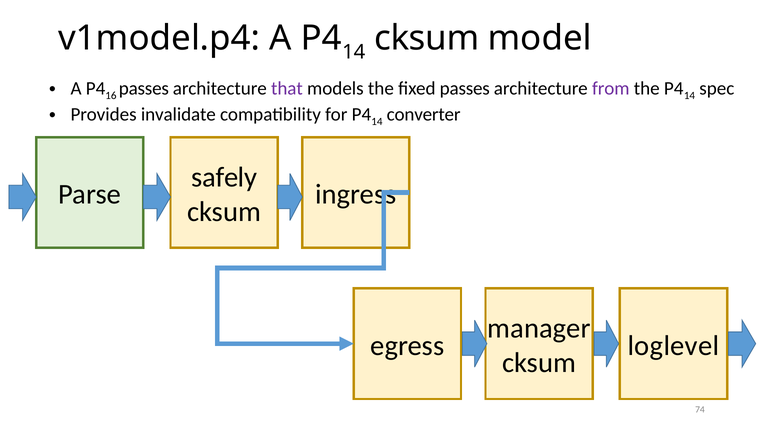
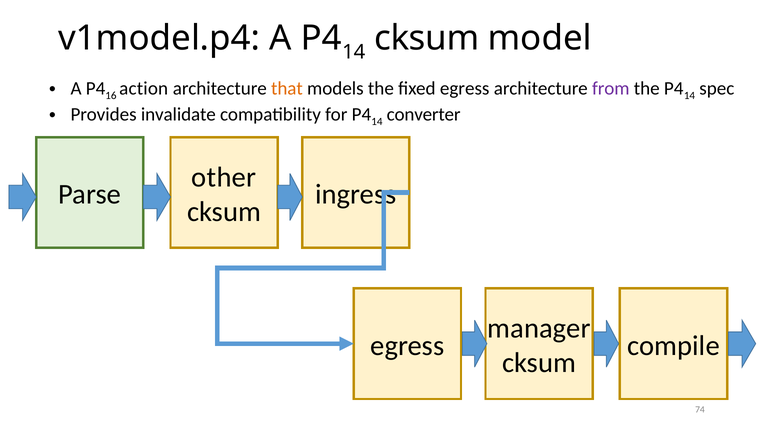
passes: passes -> action (144, 88)
that colour: purple -> orange (287, 88)
fixed passes: passes -> egress (465, 88)
safely: safely -> other (224, 177)
loglevel: loglevel -> compile (673, 346)
